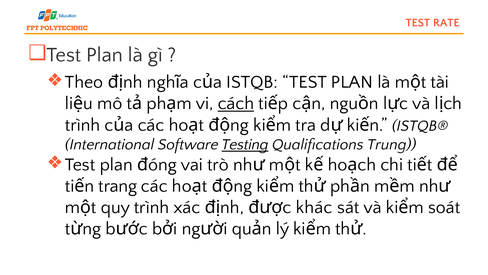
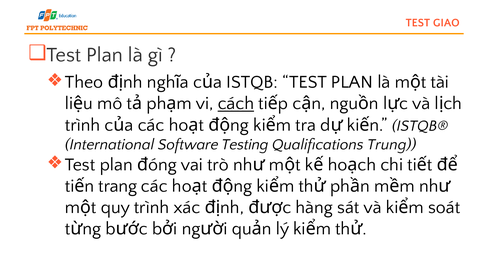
RATE: RATE -> GIAO (446, 23)
Testing underline: present -> none (245, 144)
khác: khác -> hàng (314, 207)
